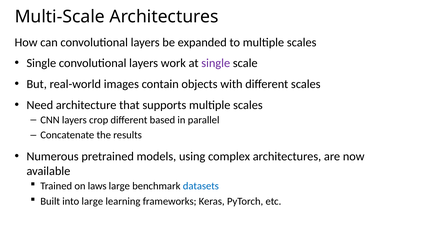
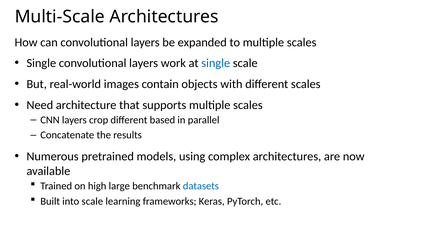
single colour: purple -> blue (216, 63)
laws: laws -> high (97, 186)
into large: large -> scale (92, 202)
